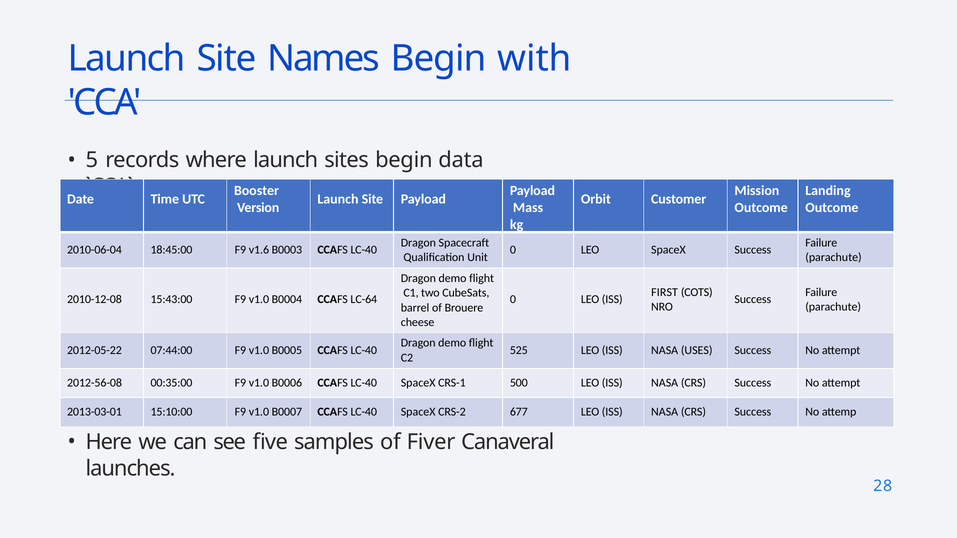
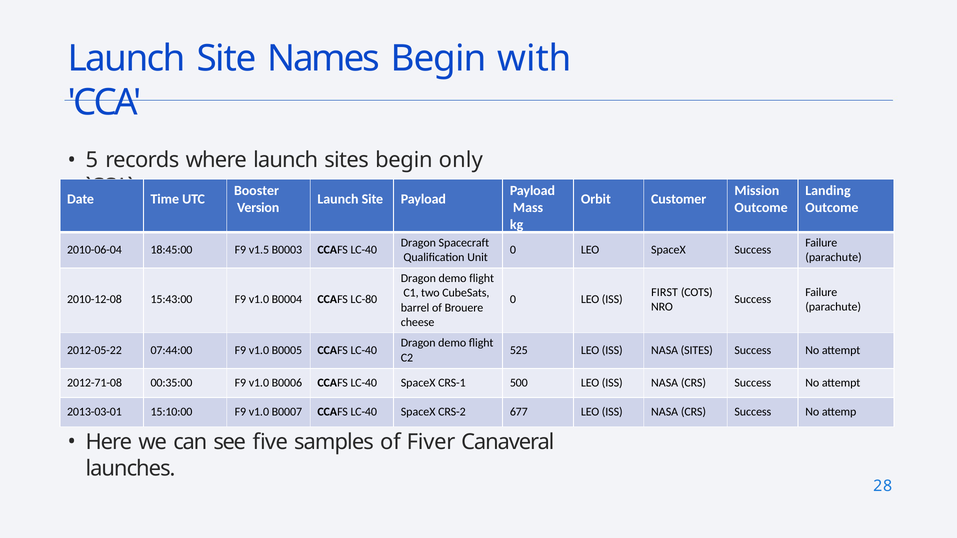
data: data -> only (461, 160)
v1.6: v1.6 -> v1.5 (259, 250)
LC-64: LC-64 -> LC-80 (364, 300)
NASA USES: USES -> SITES (697, 350)
2012-56-08: 2012-56-08 -> 2012-71-08 (95, 383)
